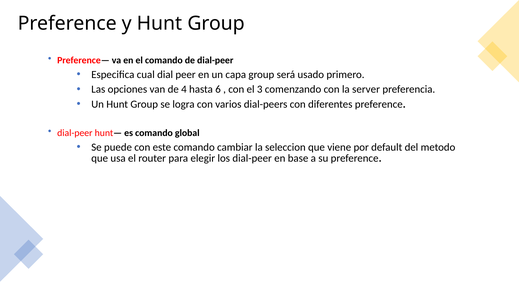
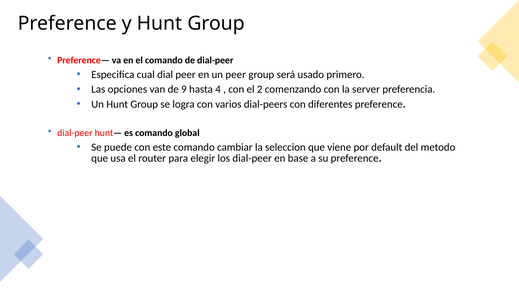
un capa: capa -> peer (236, 75)
4: 4 -> 9 (184, 89)
6: 6 -> 4 (218, 89)
3: 3 -> 2 (260, 89)
